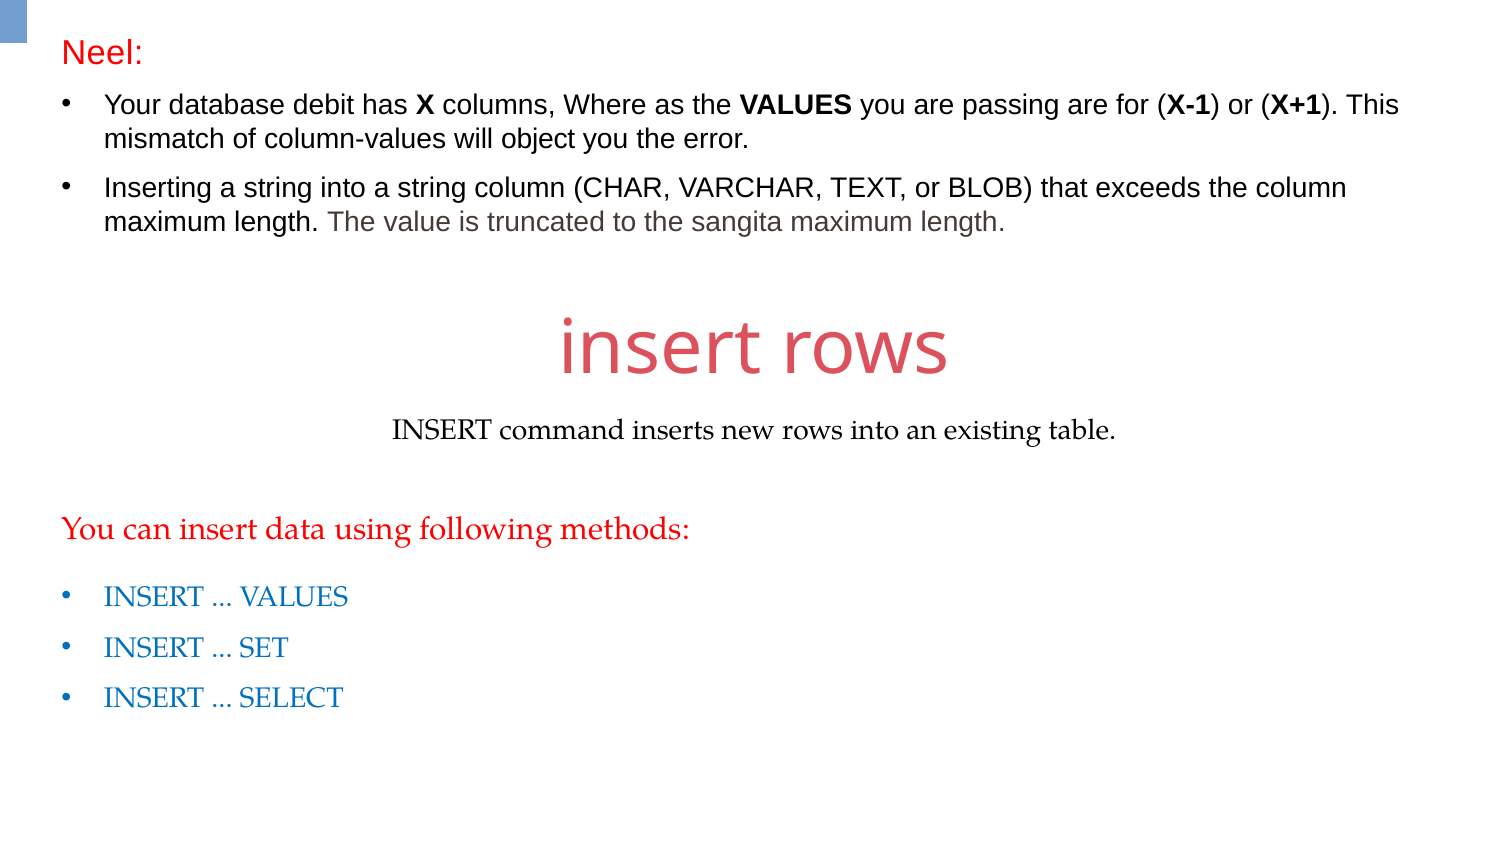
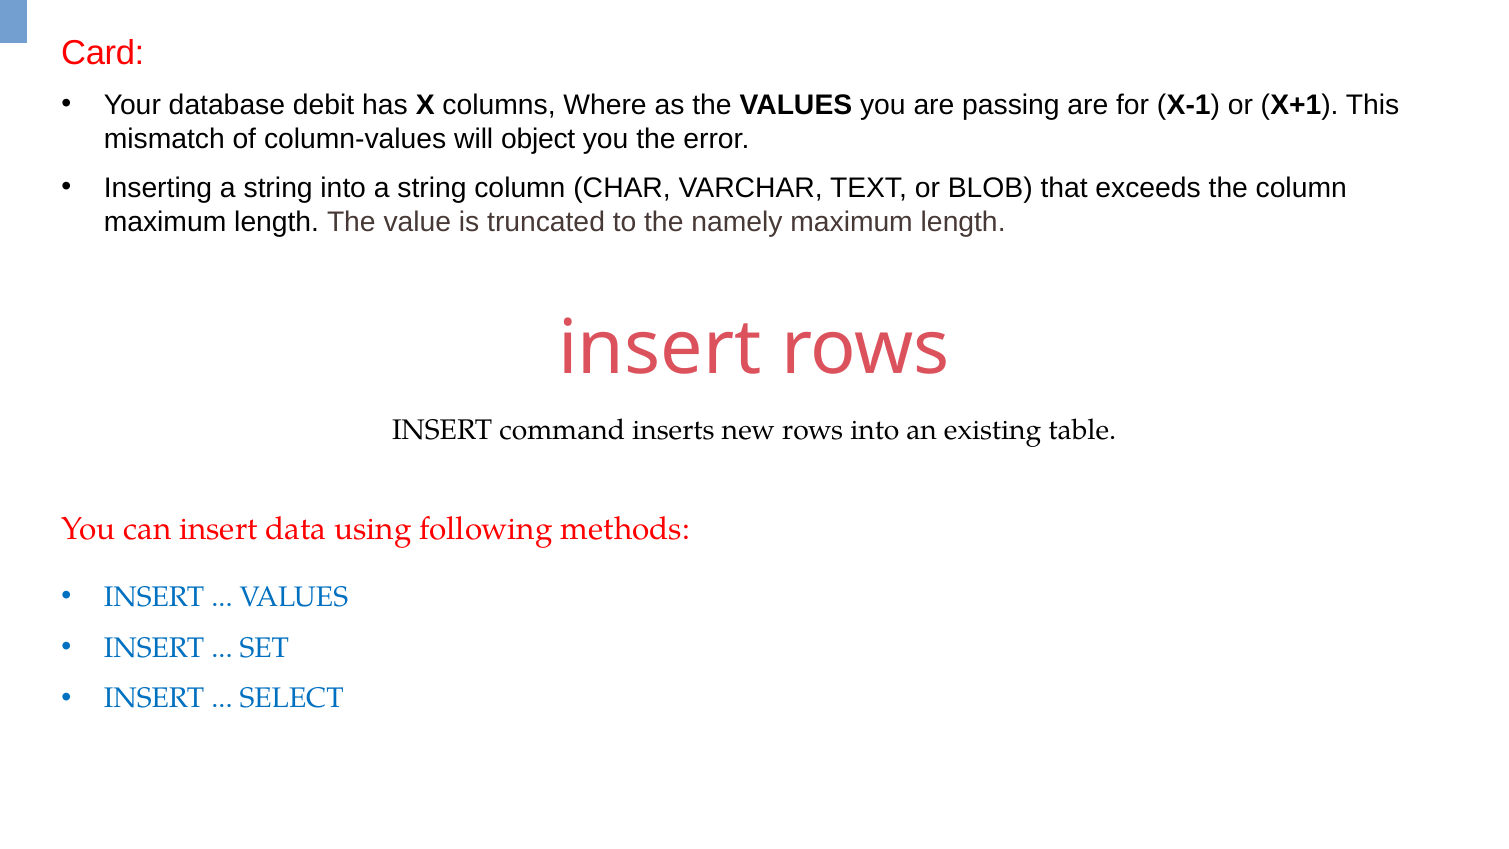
Neel: Neel -> Card (103, 53)
sangita: sangita -> namely (737, 222)
